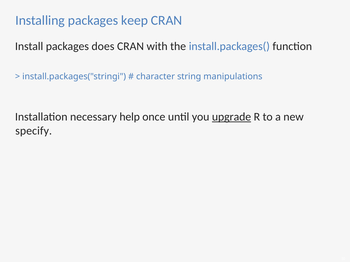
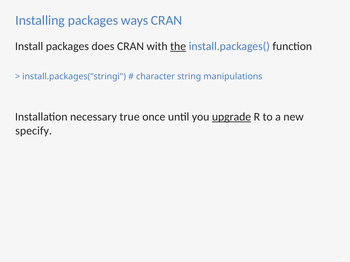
keep: keep -> ways (135, 20)
the underline: none -> present (178, 46)
help: help -> true (130, 117)
